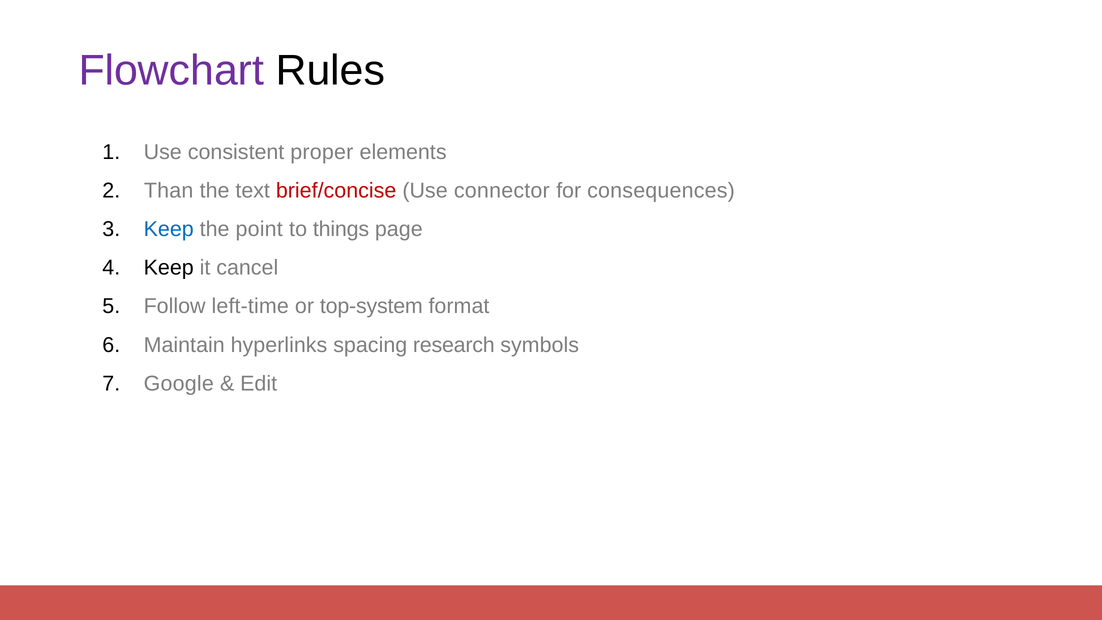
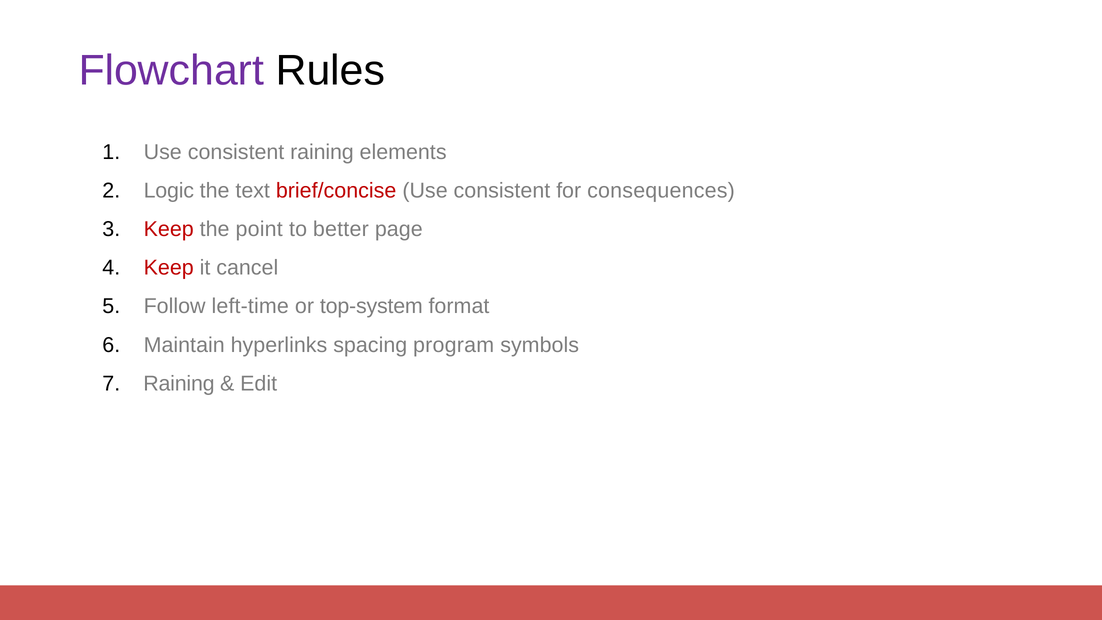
consistent proper: proper -> raining (322, 152)
Than: Than -> Logic (169, 191)
connector: connector -> consistent (502, 191)
Keep colour: blue -> red (169, 229)
things: things -> better (341, 229)
Keep colour: black -> red (169, 268)
research: research -> program (454, 345)
Google: Google -> Raining (179, 383)
